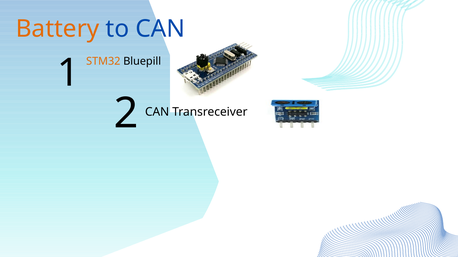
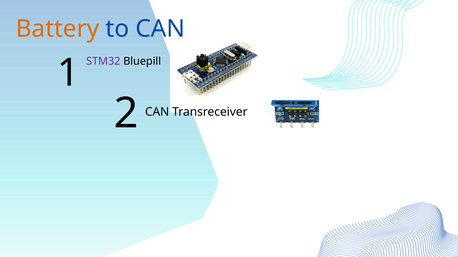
STM32 colour: orange -> purple (103, 61)
